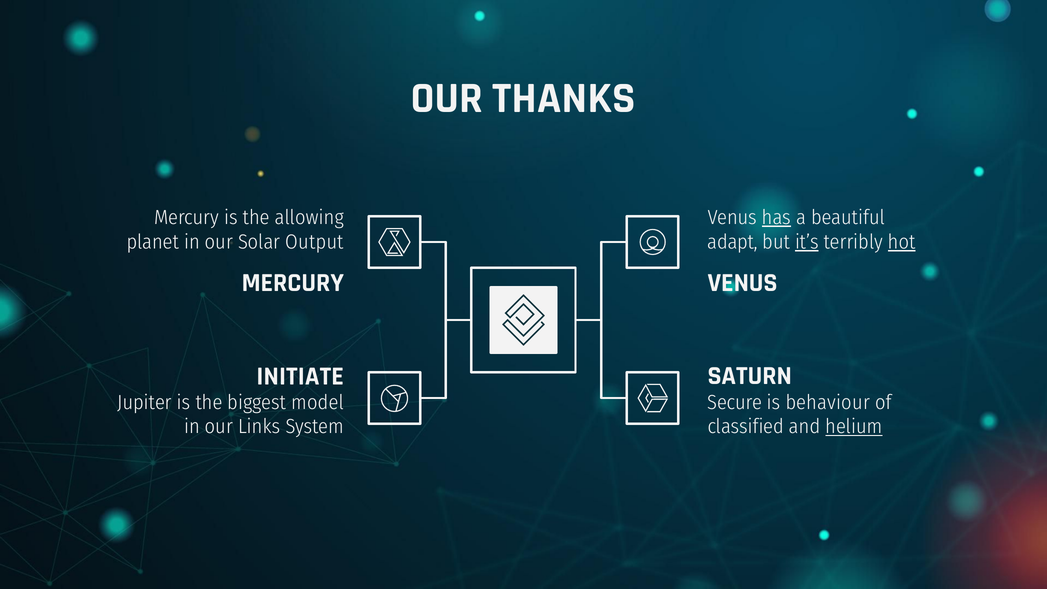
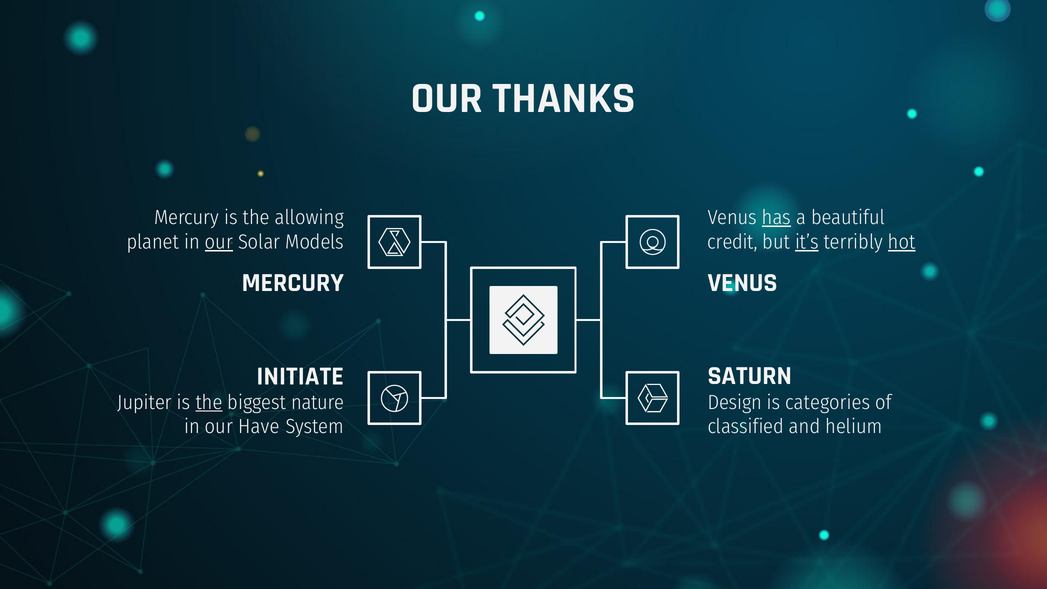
our underline: none -> present (219, 242)
Output: Output -> Models (315, 242)
adapt: adapt -> credit (733, 242)
the underline: none -> present (209, 402)
model: model -> nature (318, 402)
Secure: Secure -> Design (735, 402)
behaviour: behaviour -> categories (828, 402)
Links: Links -> Have (259, 427)
helium underline: present -> none (854, 427)
